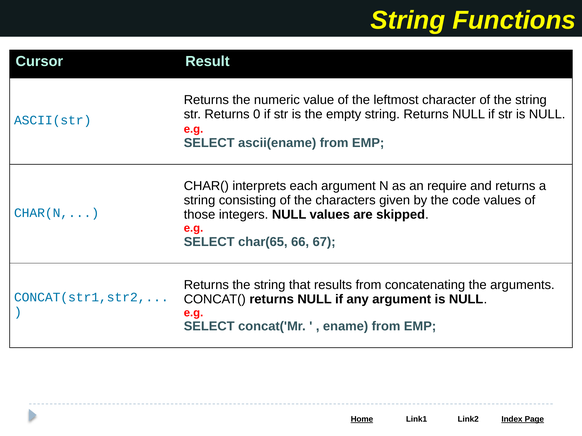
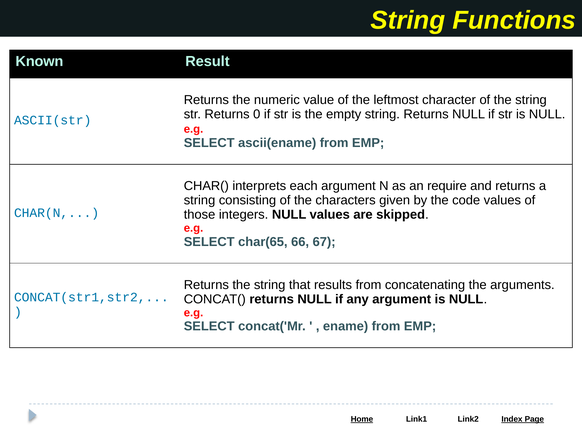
Cursor: Cursor -> Known (39, 61)
